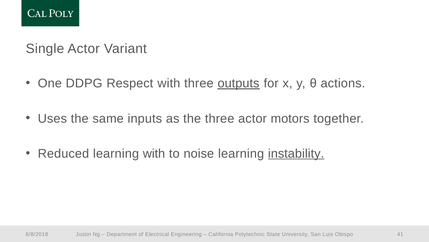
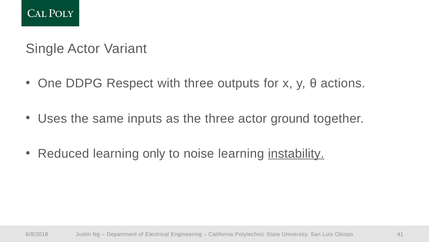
outputs underline: present -> none (239, 83)
motors: motors -> ground (290, 118)
learning with: with -> only (154, 153)
